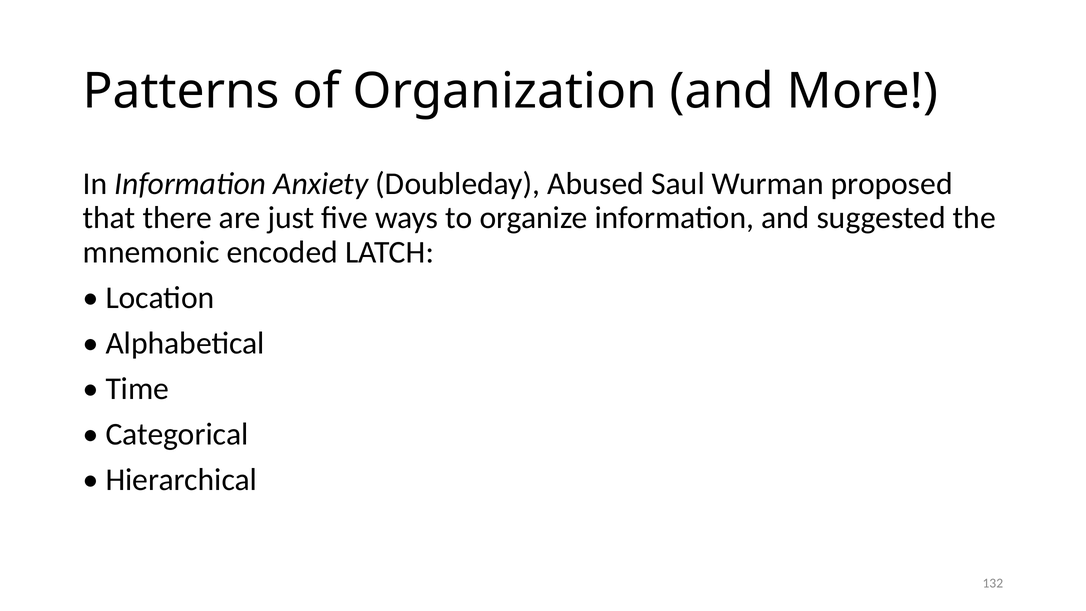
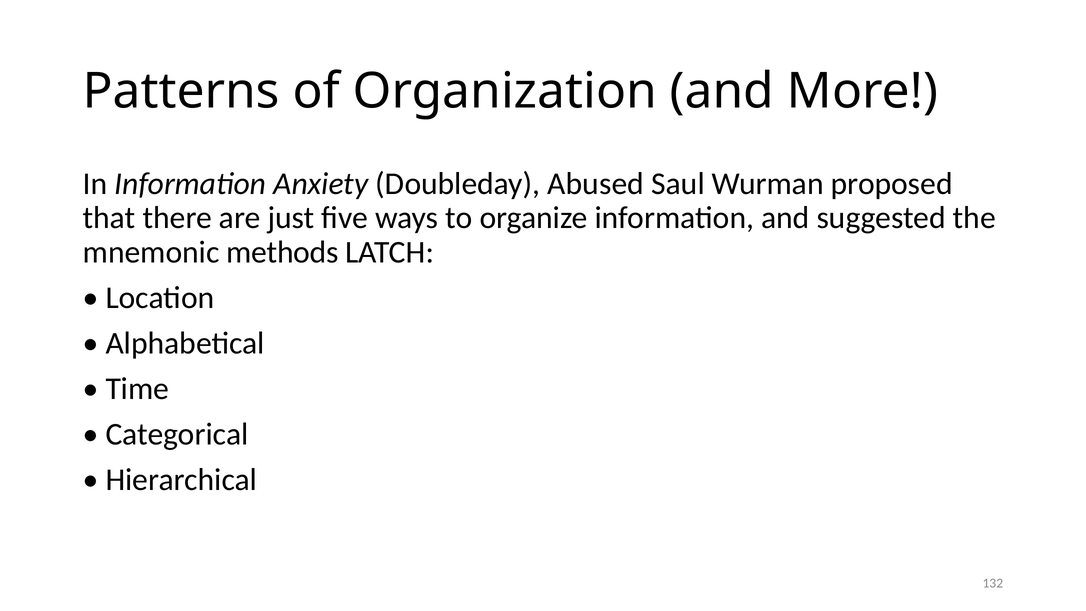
encoded: encoded -> methods (282, 252)
